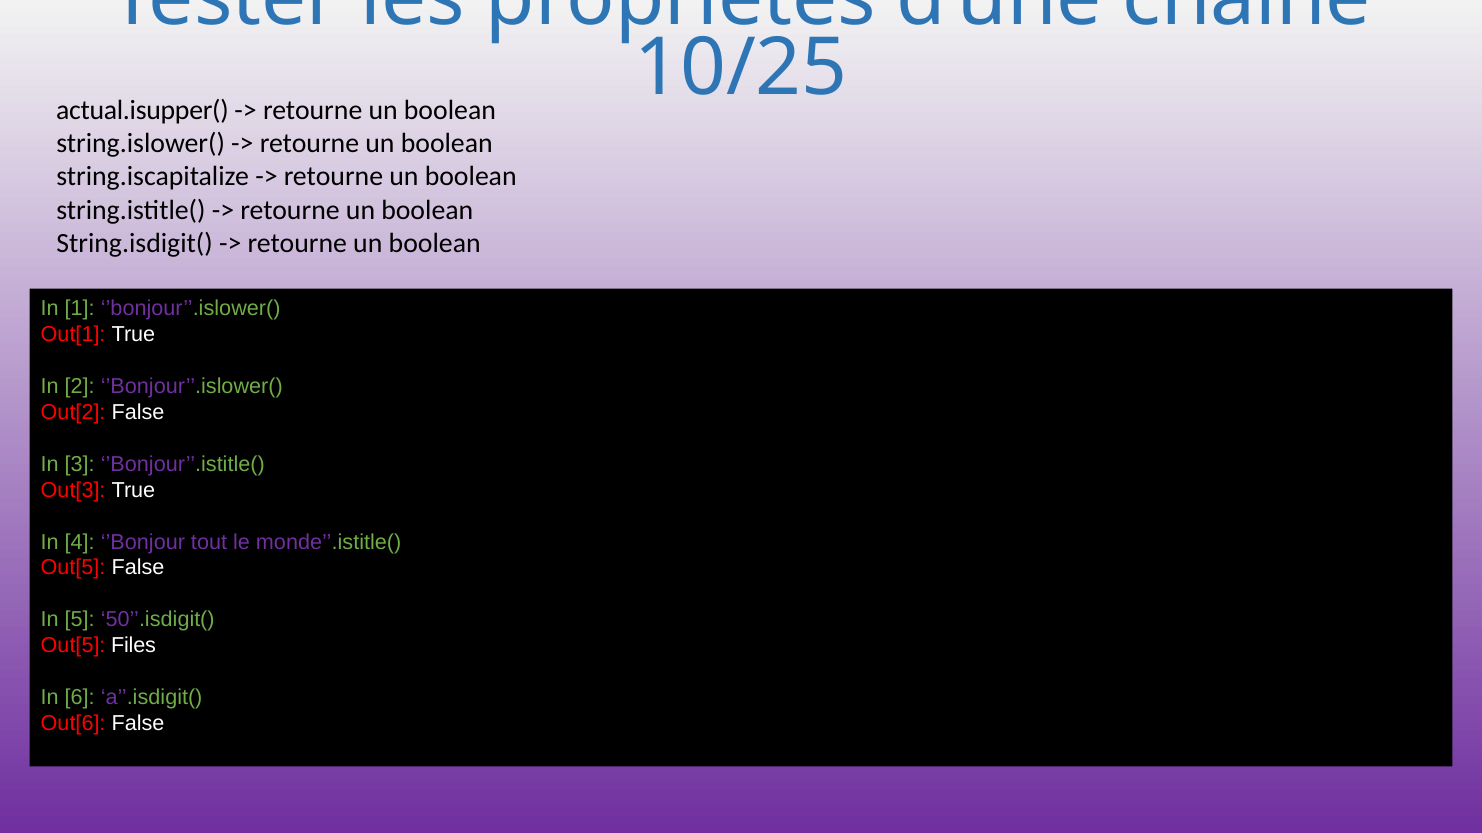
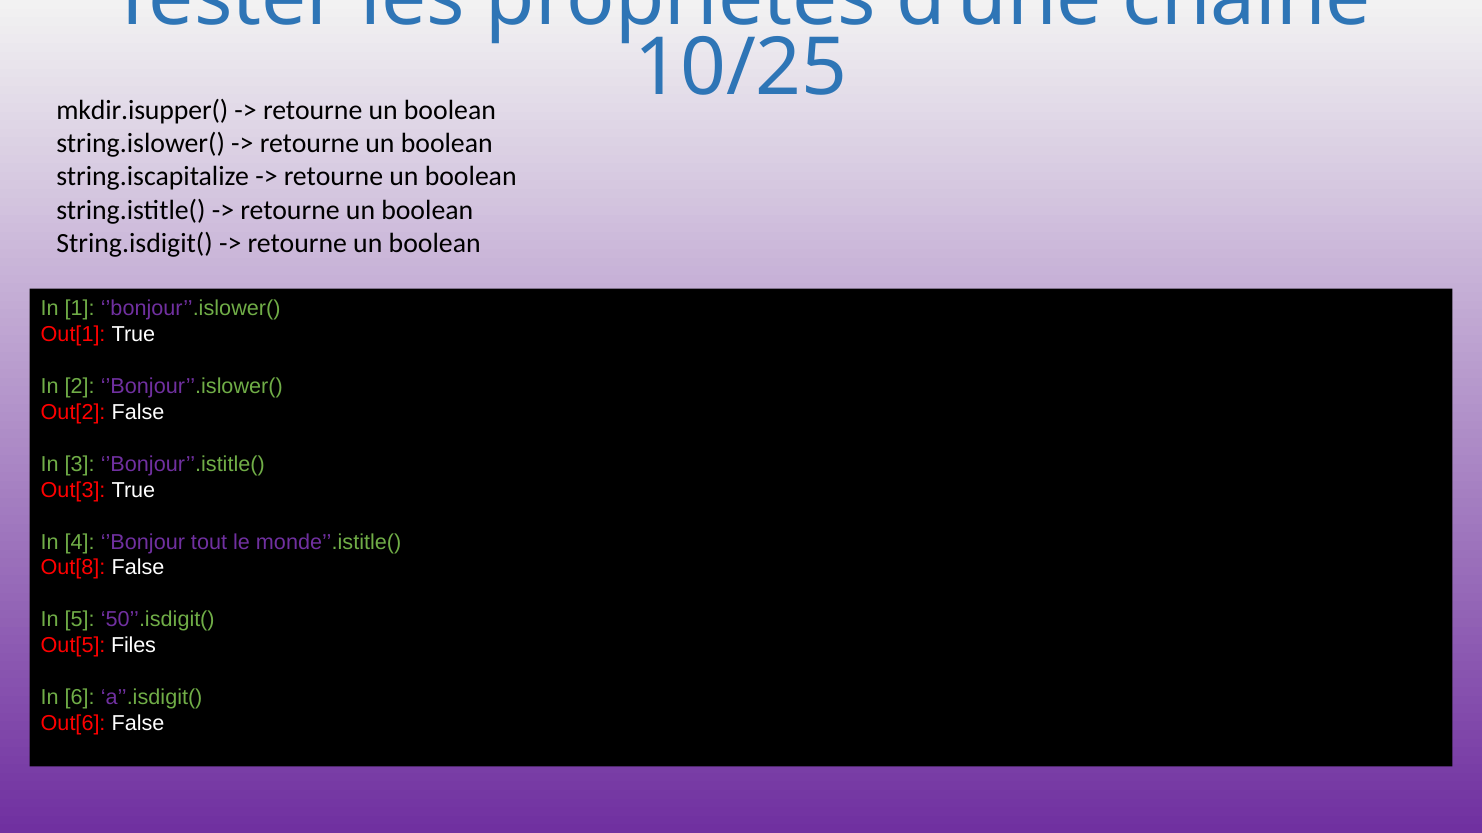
actual.isupper(: actual.isupper( -> mkdir.isupper( (142, 110)
Out[5: Out[5 -> Out[8 (73, 568)
